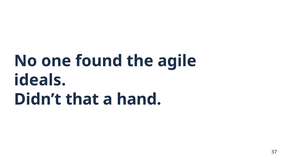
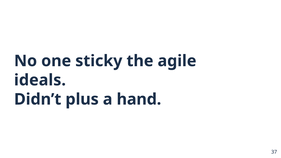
found: found -> sticky (99, 61)
that: that -> plus (82, 99)
